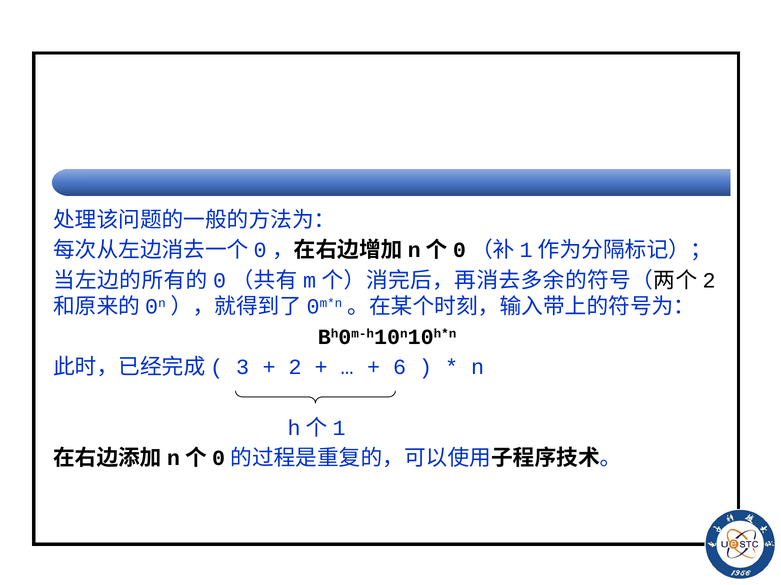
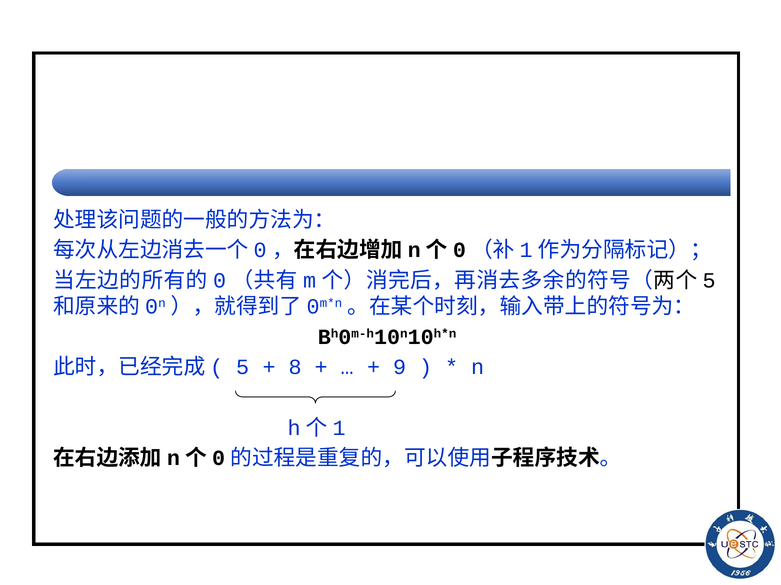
2: 2 -> 5 (709, 281)
3: 3 -> 5 (243, 368)
2: 2 -> 8 (295, 368)
6: 6 -> 9 (400, 368)
